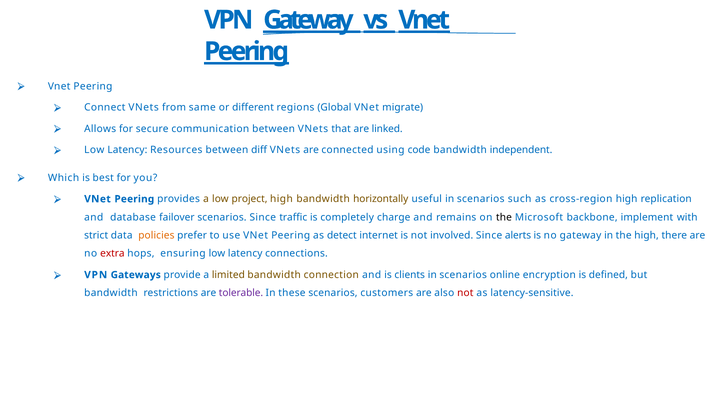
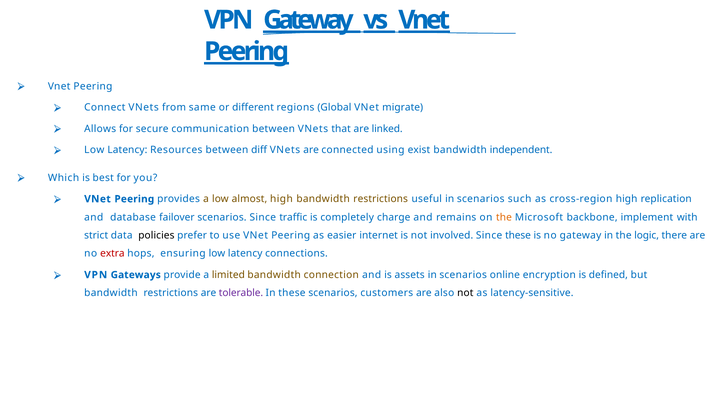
code: code -> exist (419, 150)
project: project -> almost (249, 199)
high bandwidth horizontally: horizontally -> restrictions (381, 199)
the colour: black -> orange (504, 217)
policies colour: orange -> black (156, 235)
detect: detect -> easier (342, 235)
Since alerts: alerts -> these (518, 235)
the high: high -> logic (647, 235)
clients: clients -> assets (410, 275)
not colour: red -> black (465, 293)
